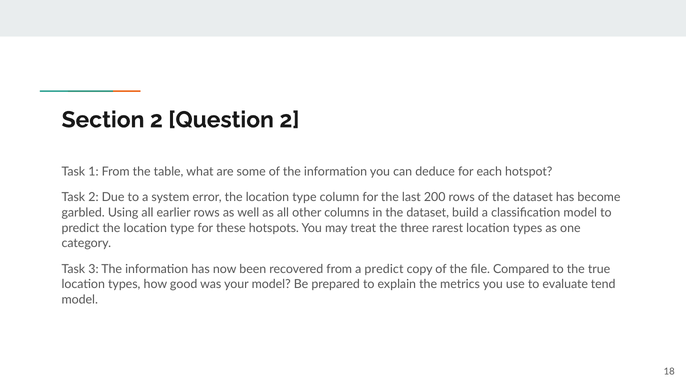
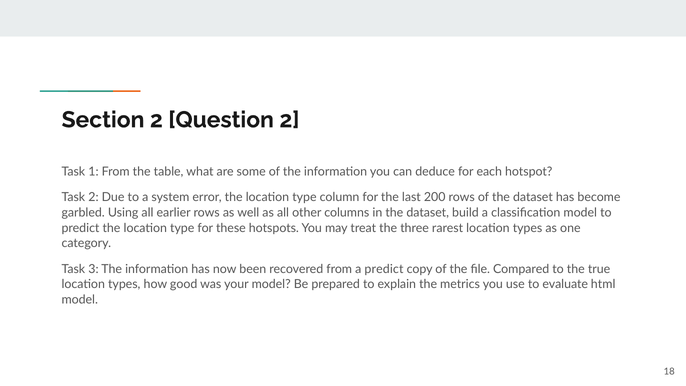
tend: tend -> html (603, 284)
